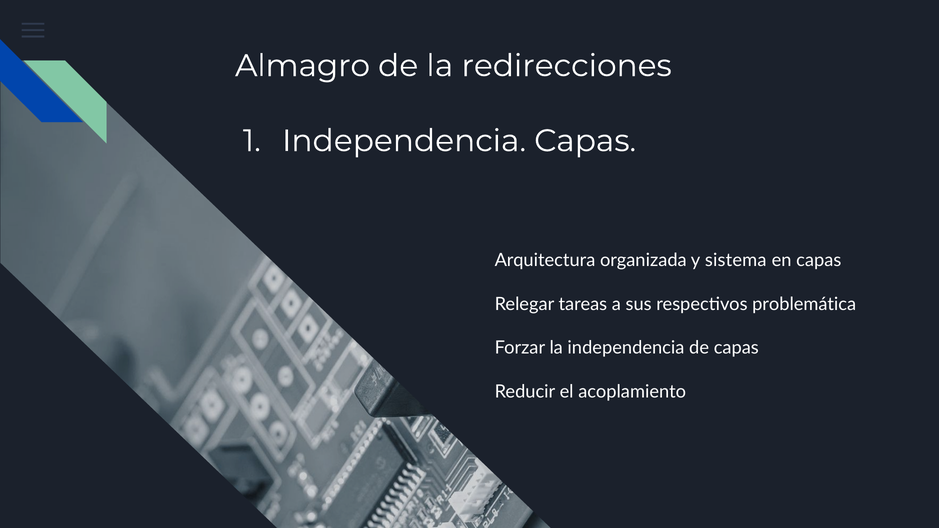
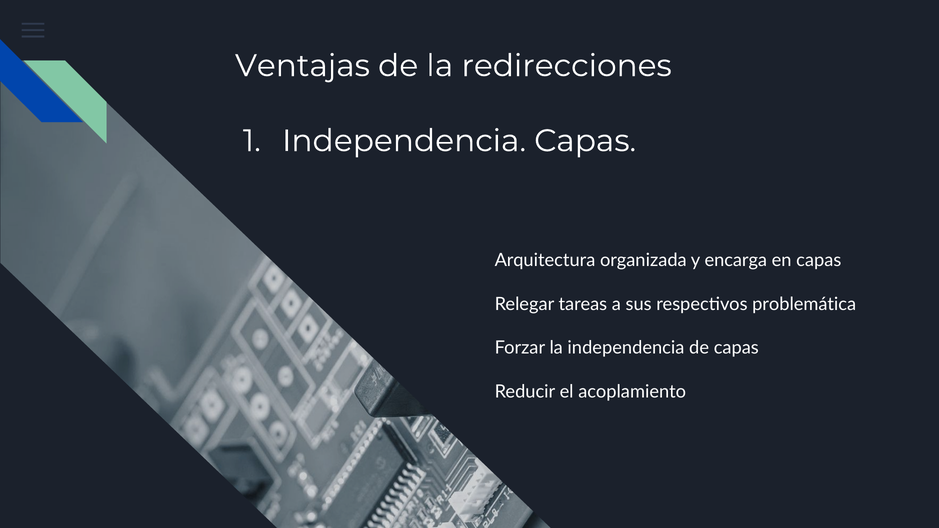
Almagro: Almagro -> Ventajas (302, 66)
sistema: sistema -> encarga (736, 260)
